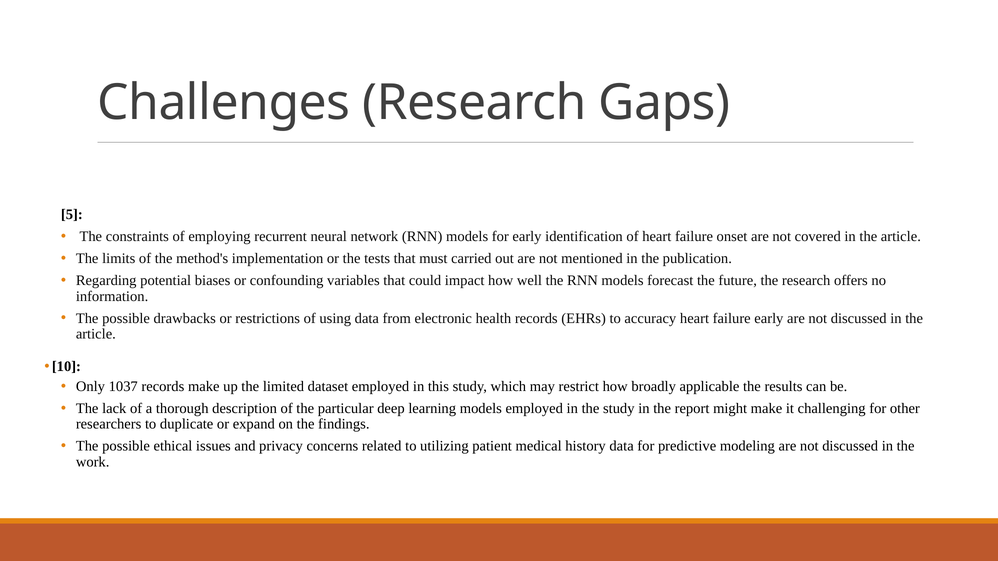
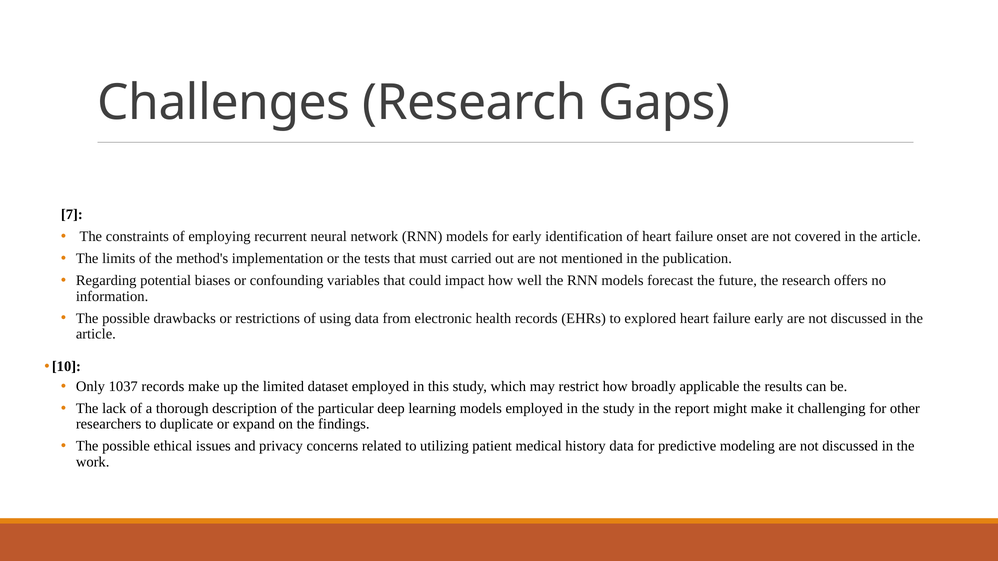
5: 5 -> 7 (72, 215)
accuracy: accuracy -> explored (650, 318)
